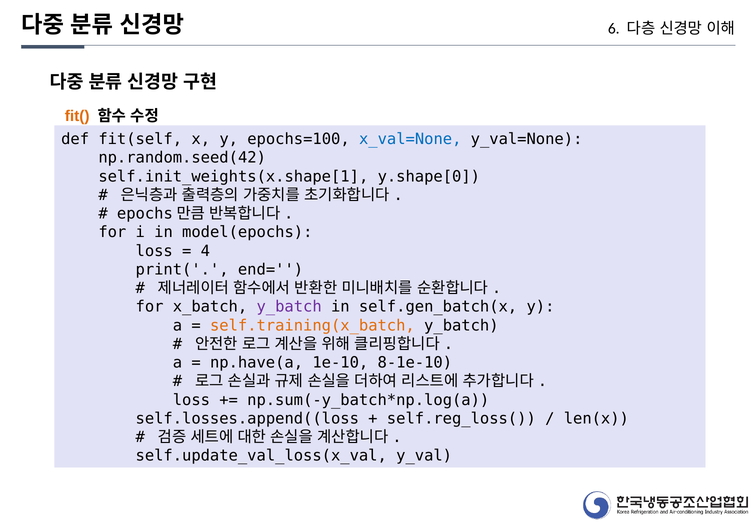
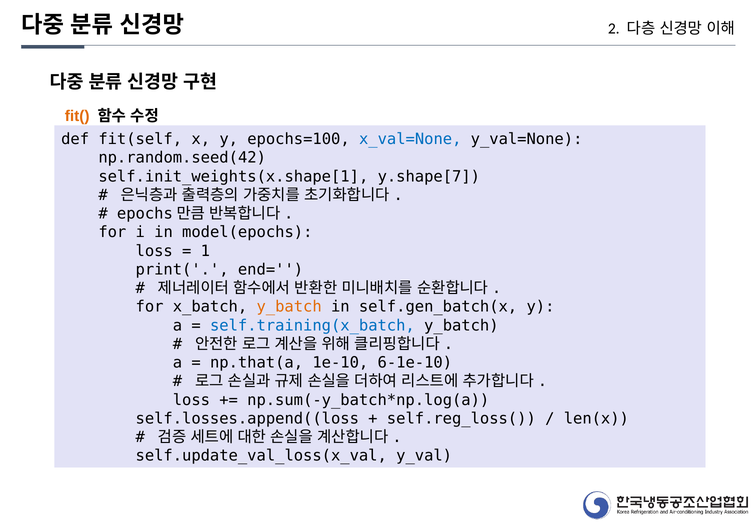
6: 6 -> 2 (614, 29)
y.shape[0: y.shape[0 -> y.shape[7 (429, 176)
4: 4 -> 1 (205, 251)
y_batch colour: purple -> orange (289, 306)
self.training(x_batch colour: orange -> blue (312, 325)
np.have(a: np.have(a -> np.that(a (257, 362)
8-1e-10: 8-1e-10 -> 6-1e-10 (415, 362)
